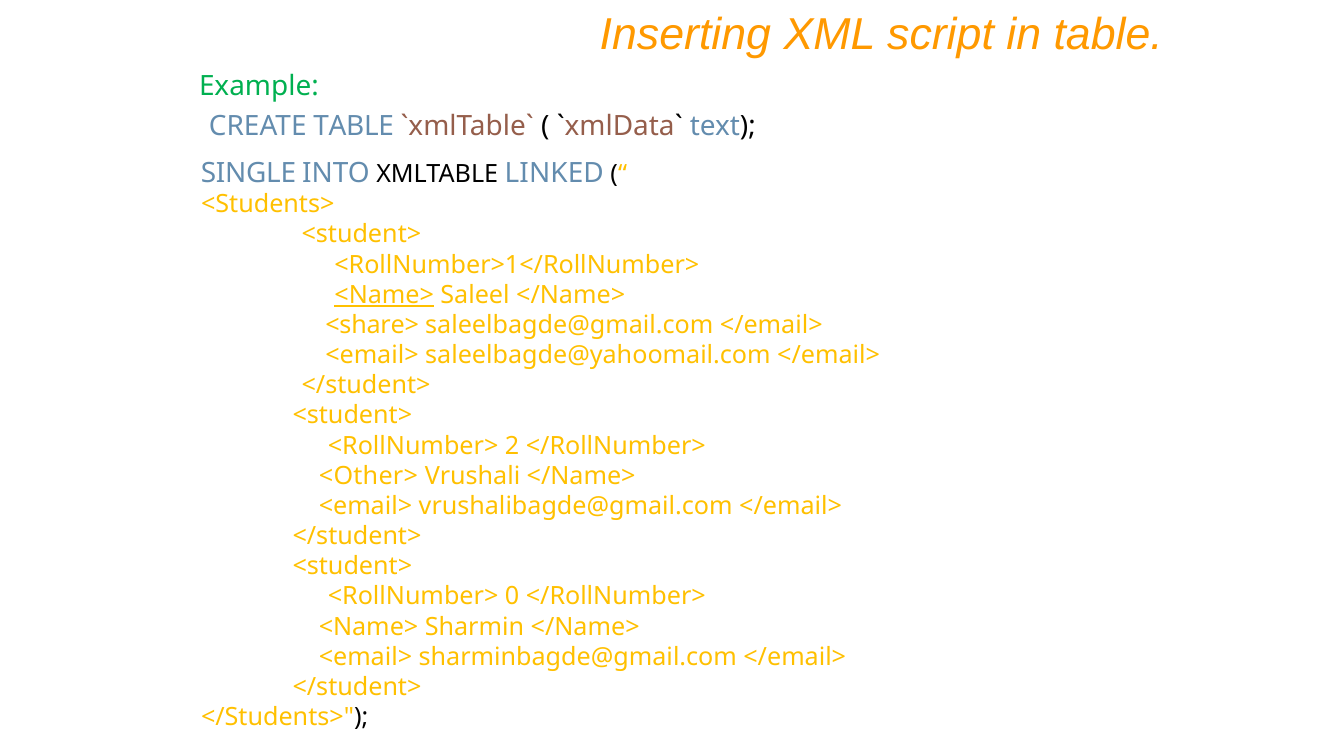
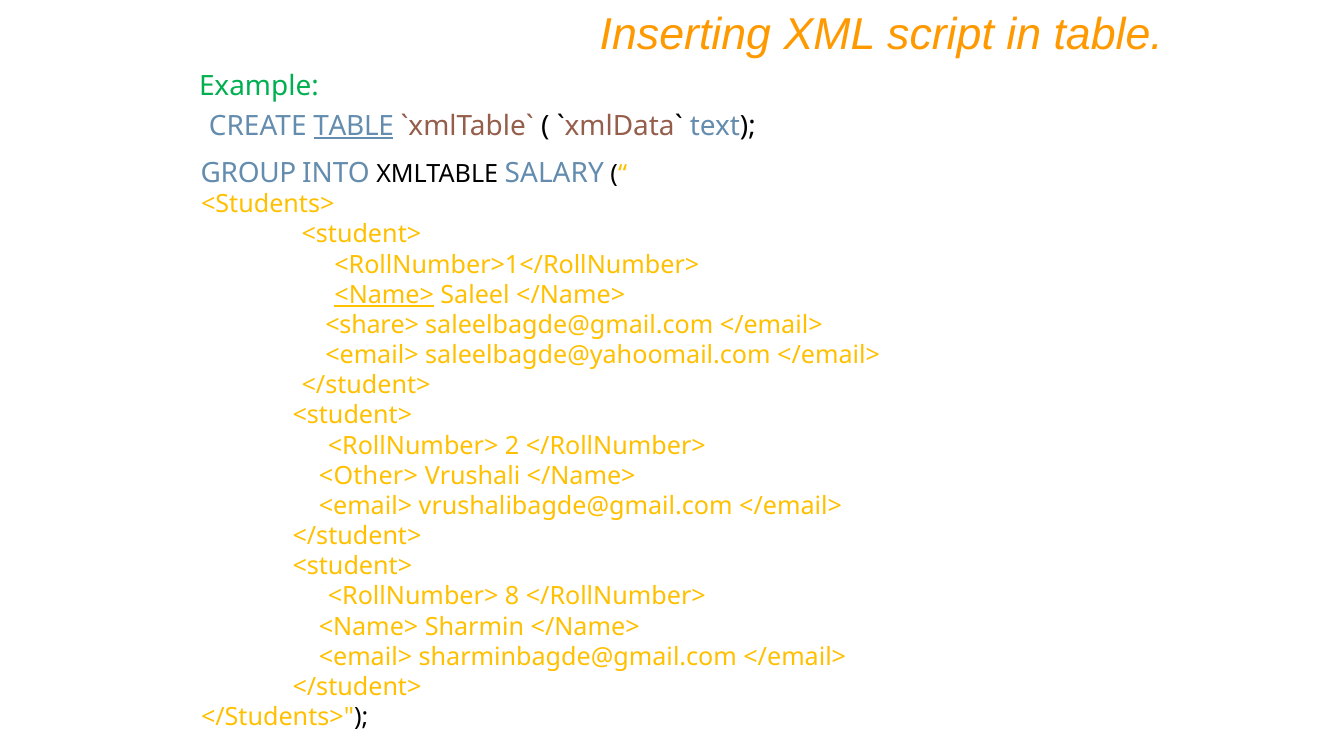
TABLE underline: none -> present (354, 126)
SINGLE: SINGLE -> GROUP (248, 173)
LINKED: LINKED -> SALARY (554, 173)
0: 0 -> 8 (512, 597)
